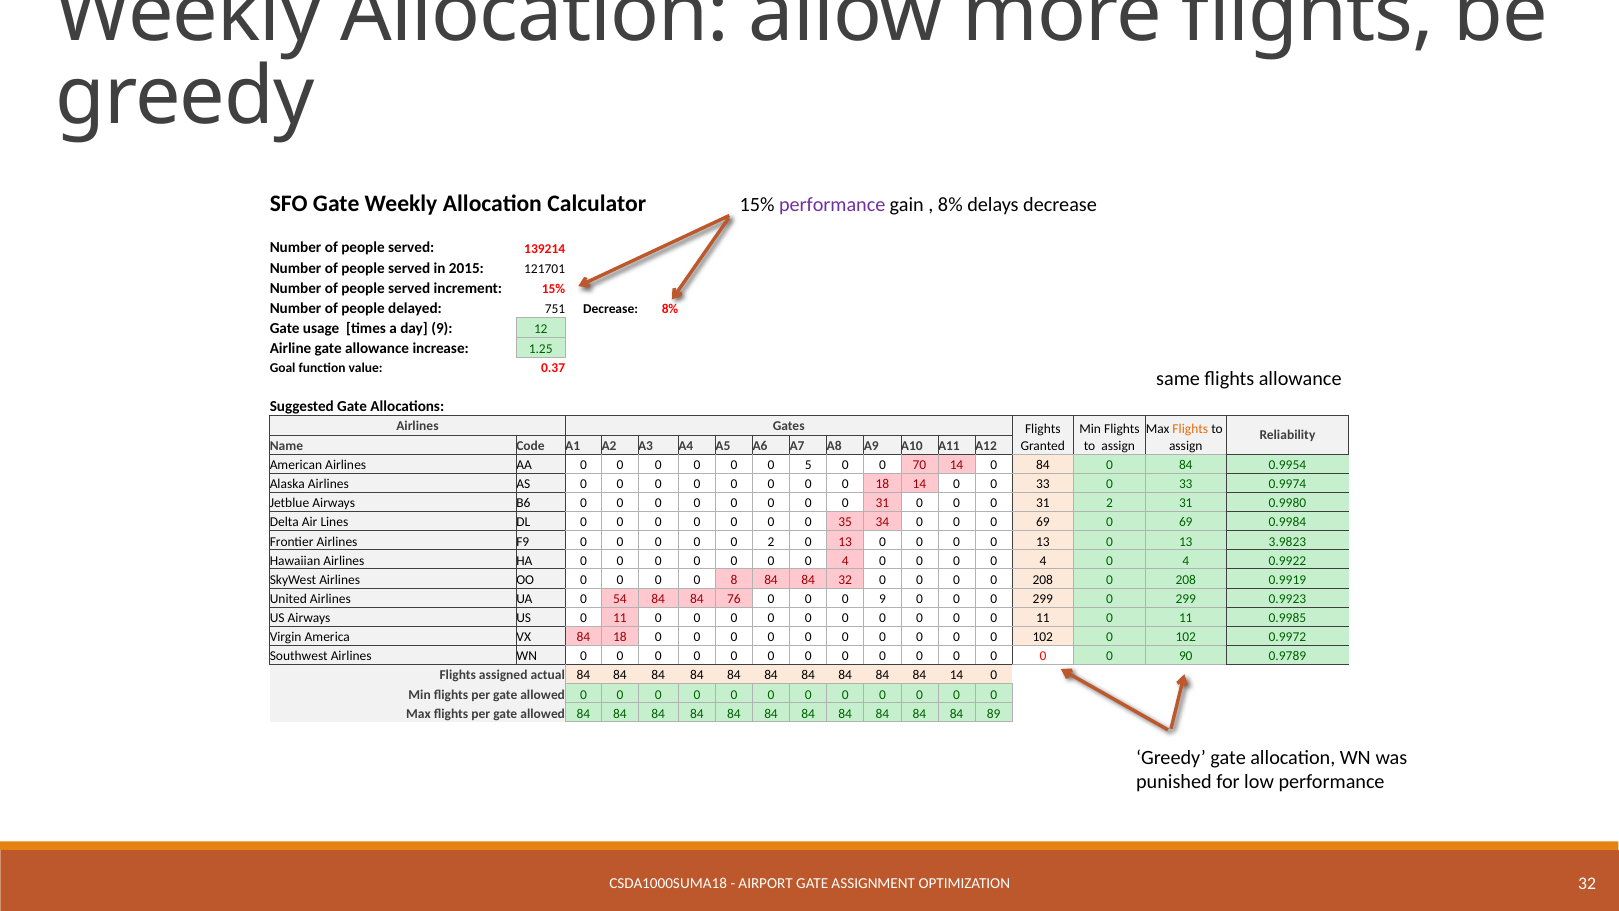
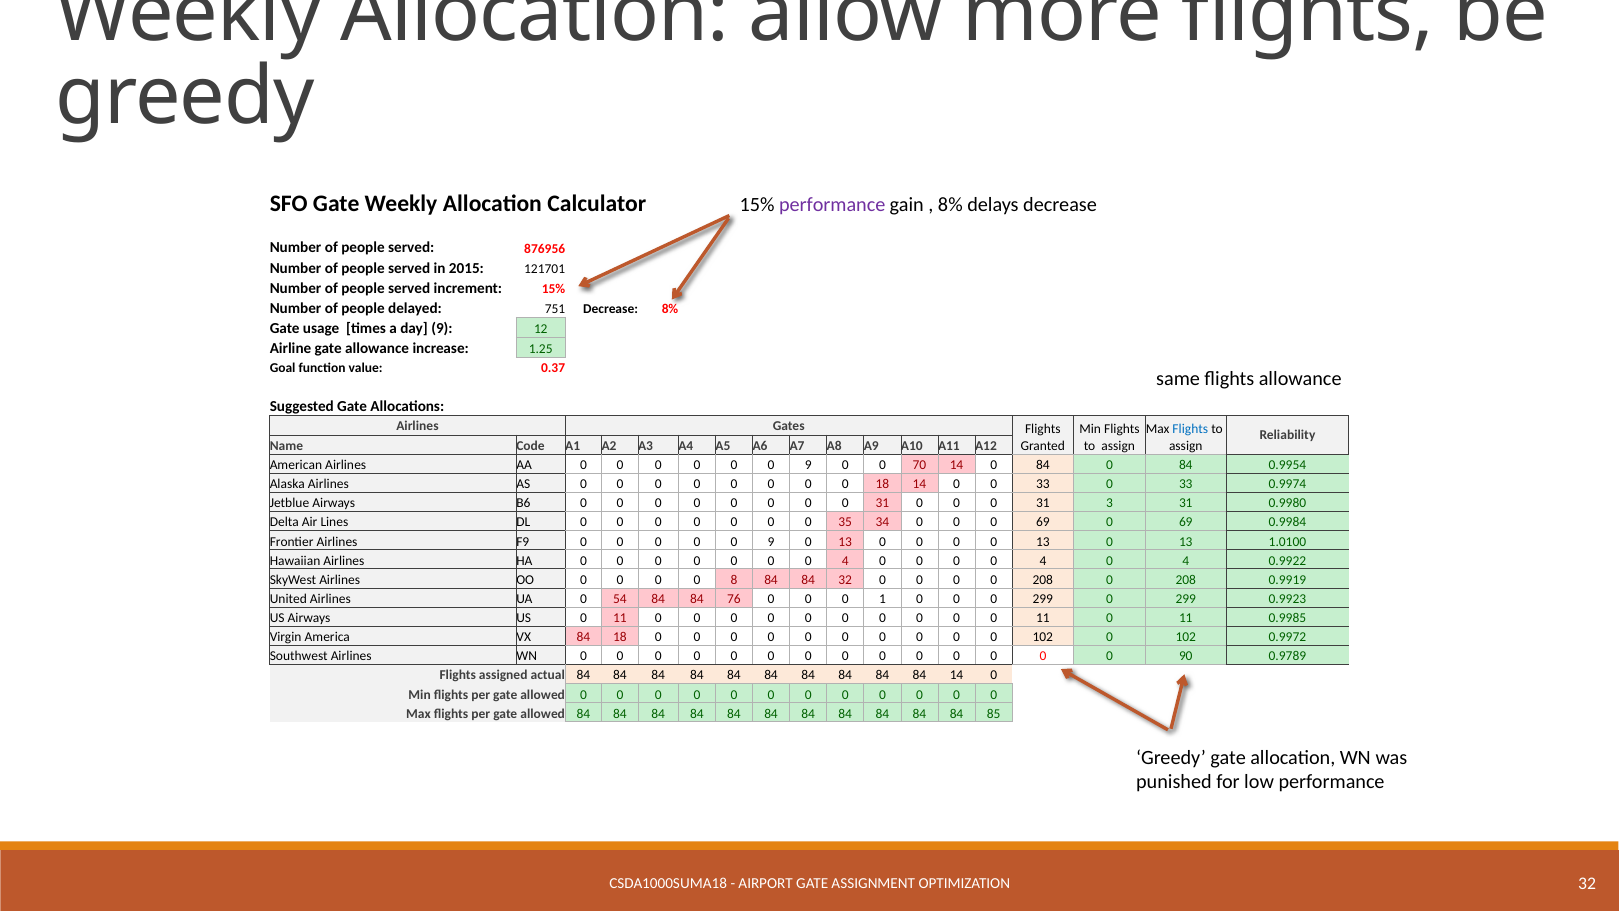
139214: 139214 -> 876956 (545, 249)
Flights colour: orange -> blue (1190, 429)
5: 5 -> 9 (808, 465)
31 2: 2 -> 3 (1110, 503)
2: 2 -> 9 (771, 541)
3.9823: 3.9823 -> 1.0100 (1287, 541)
0 9: 9 -> 1 (882, 599)
89: 89 -> 85 (994, 714)
